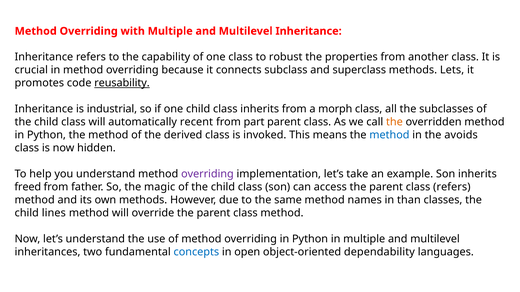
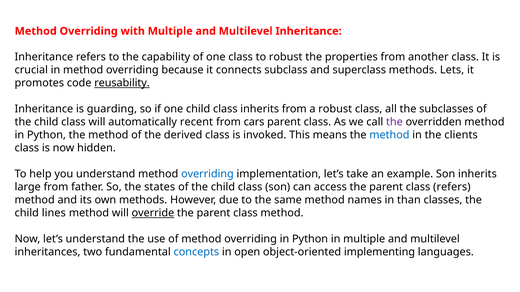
industrial: industrial -> guarding (112, 109)
a morph: morph -> robust (335, 109)
part: part -> cars (254, 122)
the colour: orange -> purple (394, 122)
avoids: avoids -> clients (461, 135)
overriding colour: purple -> blue (207, 174)
freed: freed -> large (28, 187)
magic: magic -> states (160, 187)
override underline: none -> present (153, 213)
dependability: dependability -> implementing (379, 252)
